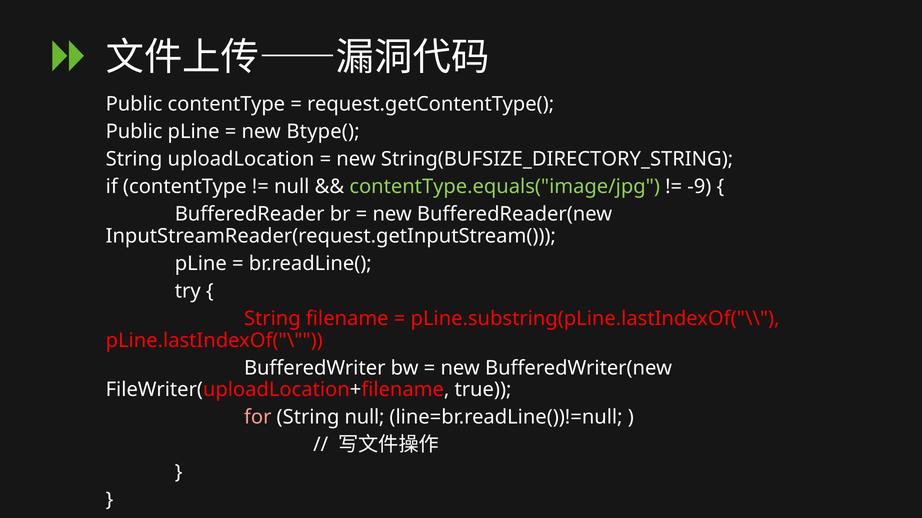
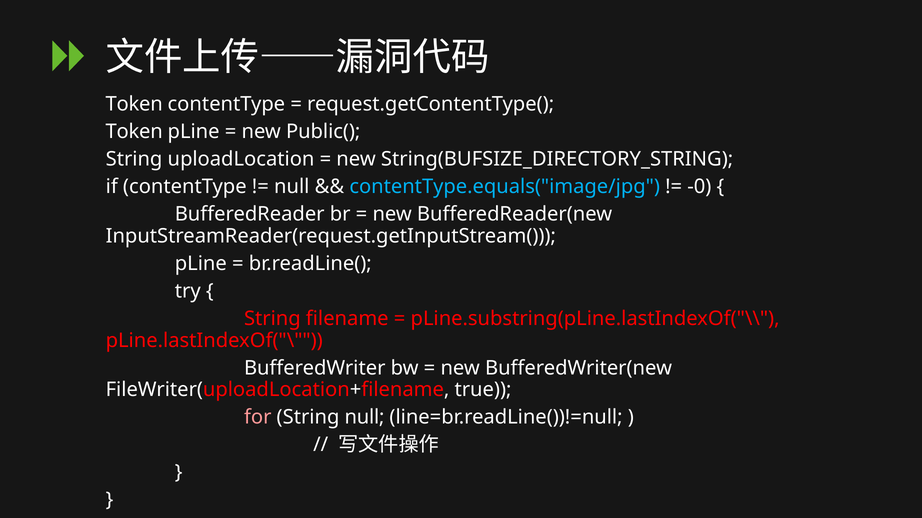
Public: Public -> Token (134, 104)
Public: Public -> Token (134, 132)
Btype(: Btype( -> Public( (323, 132)
contentType.equals("image/jpg colour: light green -> light blue (505, 187)
-9: -9 -> -0 (699, 187)
